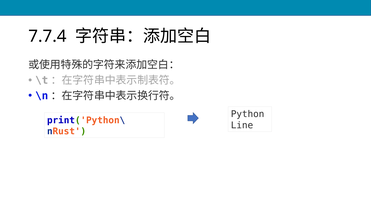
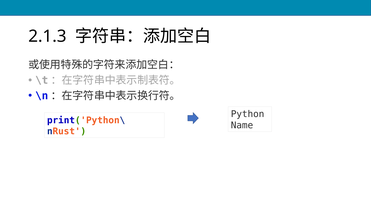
7.7.4: 7.7.4 -> 2.1.3 (47, 36)
Line: Line -> Name (242, 126)
